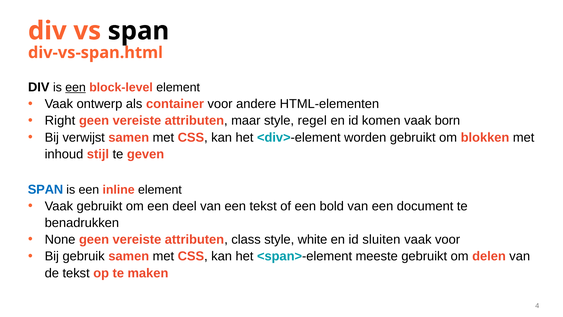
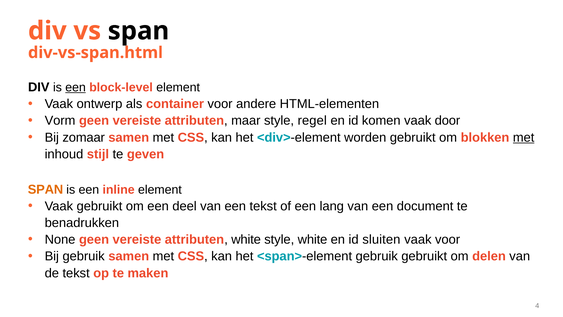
Right: Right -> Vorm (60, 121)
born: born -> door (447, 121)
verwijst: verwijst -> zomaar (84, 137)
met underline: none -> present (524, 137)
SPAN colour: blue -> orange (45, 189)
bold: bold -> lang (332, 206)
attributen class: class -> white (246, 239)
<span>-element meeste: meeste -> gebruik (377, 256)
